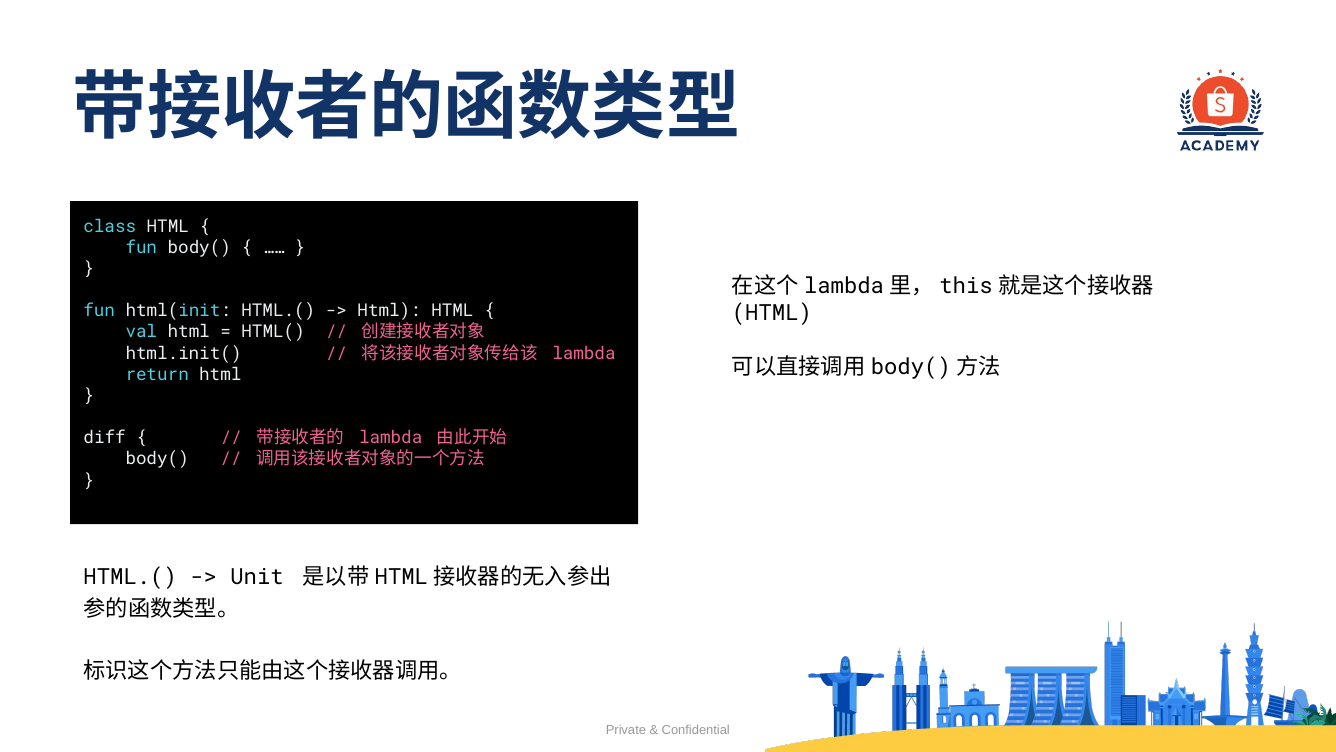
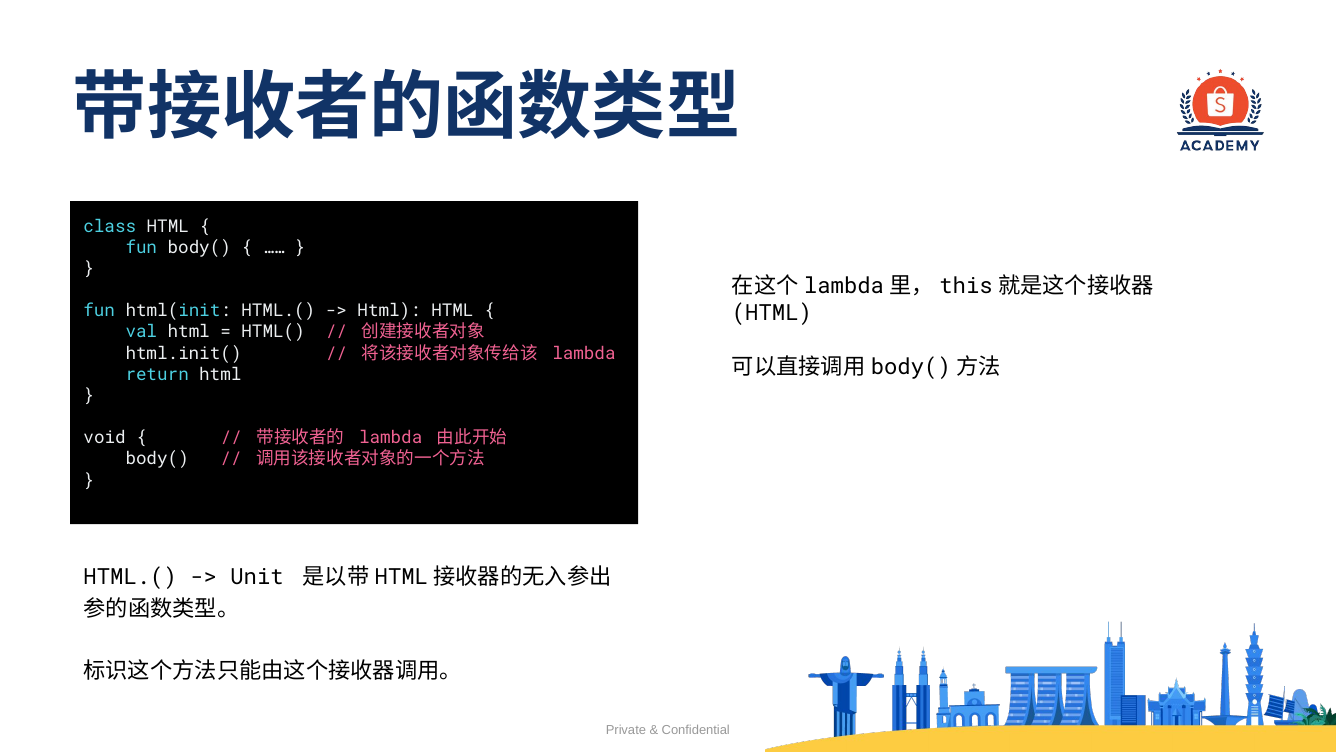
diff: diff -> void (105, 438)
